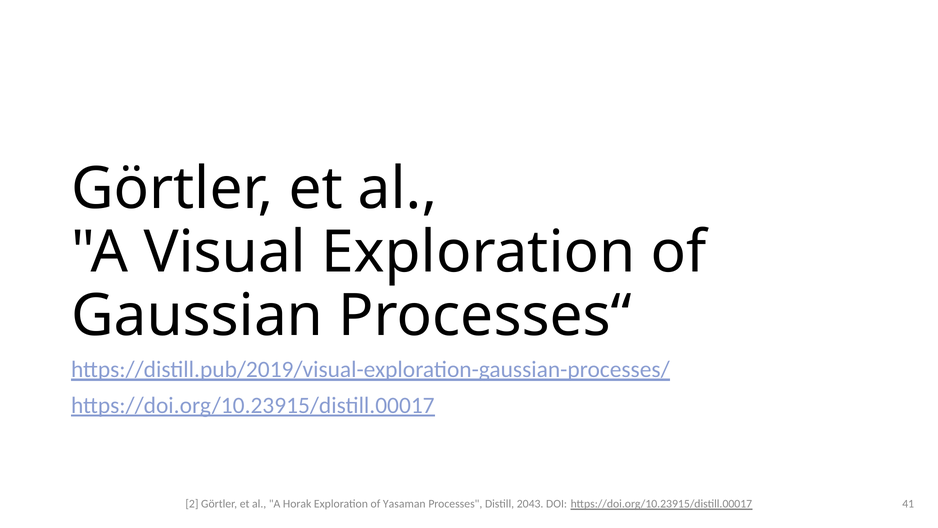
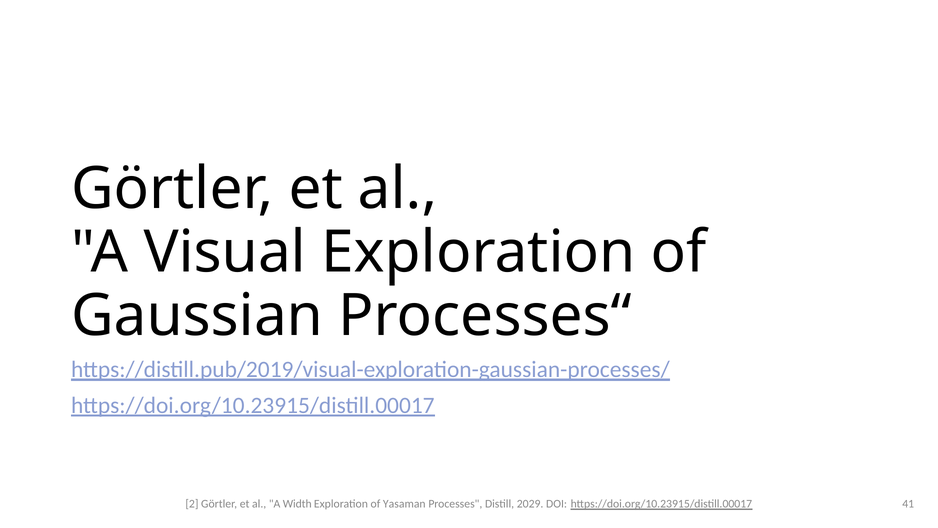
Horak: Horak -> Width (297, 504)
2043: 2043 -> 2029 (530, 504)
